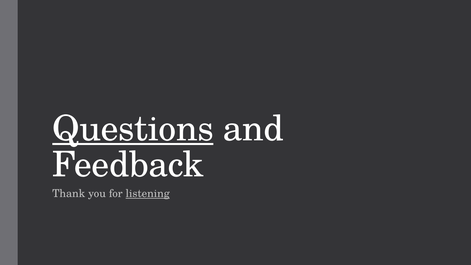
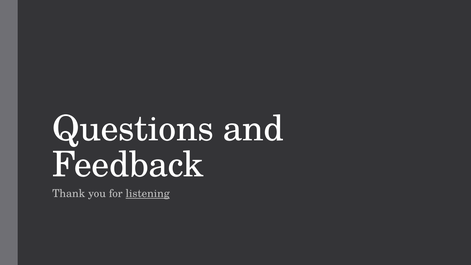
Questions underline: present -> none (133, 129)
